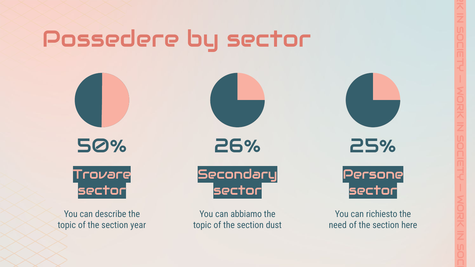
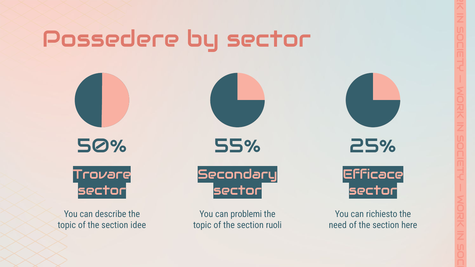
26%: 26% -> 55% (237, 146)
Persone: Persone -> Efficace (373, 175)
abbiamo: abbiamo -> problemi (246, 214)
year: year -> idee (138, 225)
dust: dust -> ruoli (274, 225)
